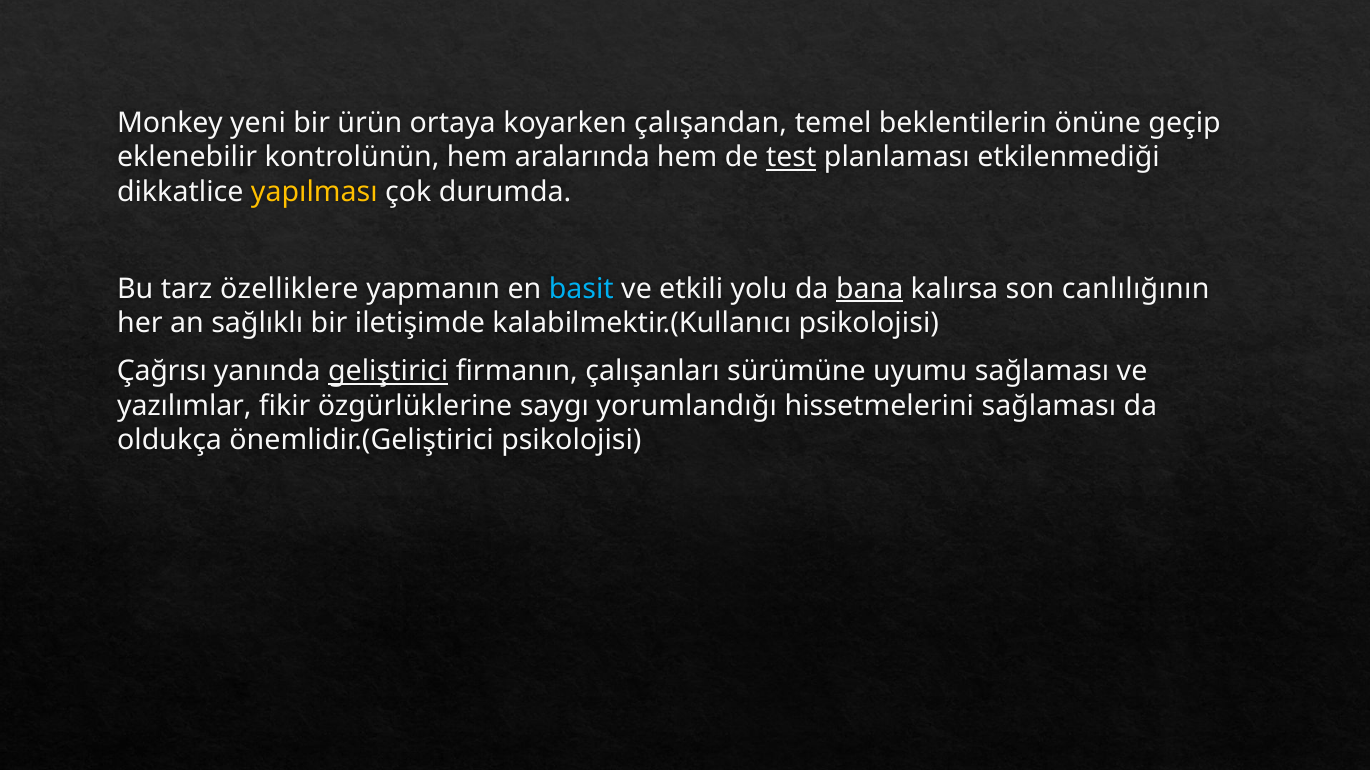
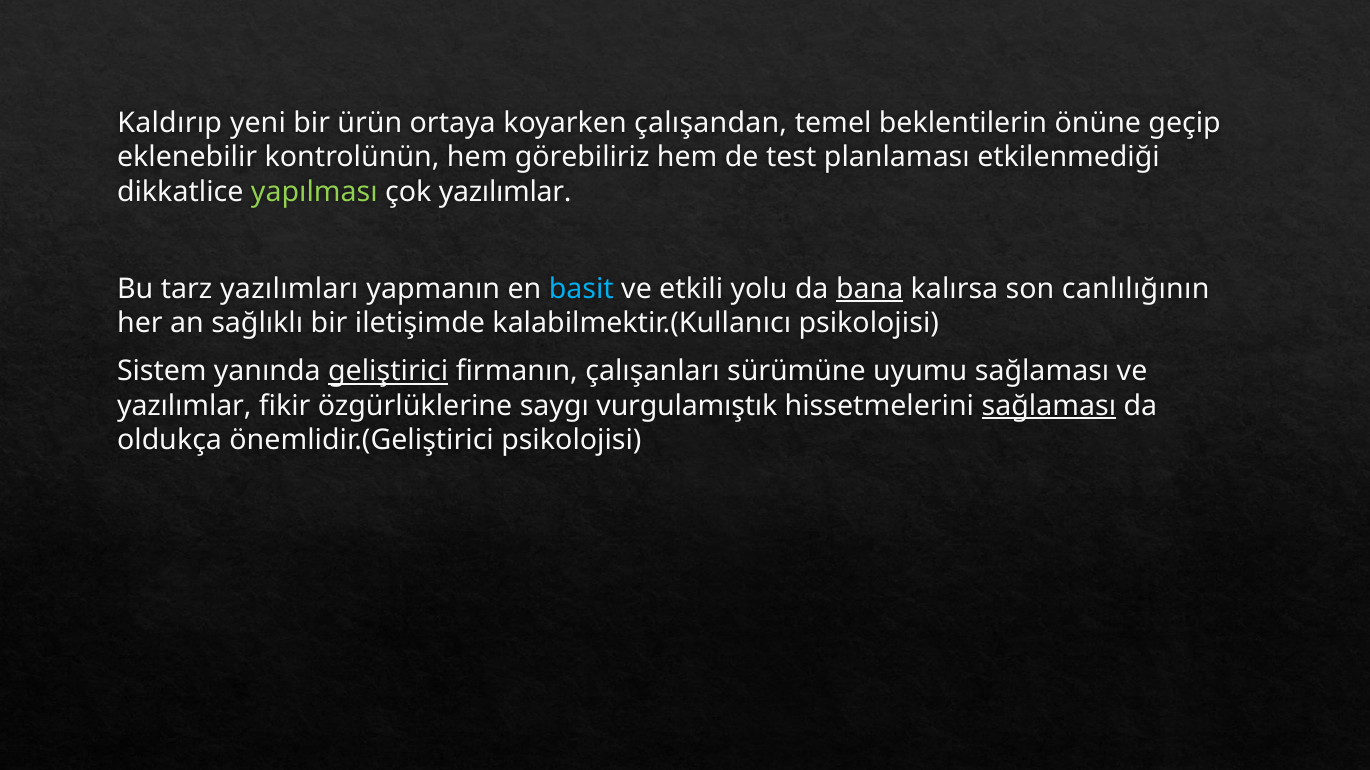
Monkey: Monkey -> Kaldırıp (170, 123)
aralarında: aralarında -> görebiliriz (582, 158)
test underline: present -> none (791, 158)
yapılması colour: yellow -> light green (314, 192)
çok durumda: durumda -> yazılımlar (505, 192)
özelliklere: özelliklere -> yazılımları (289, 289)
Çağrısı: Çağrısı -> Sistem (162, 372)
yorumlandığı: yorumlandığı -> vurgulamıştık (687, 406)
sağlaması underline: none -> present (1049, 406)
